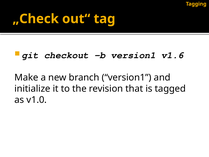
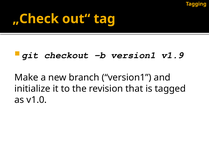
v1.6: v1.6 -> v1.9 (172, 55)
